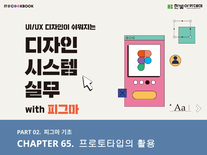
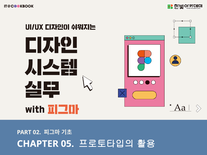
65: 65 -> 05 (67, 144)
